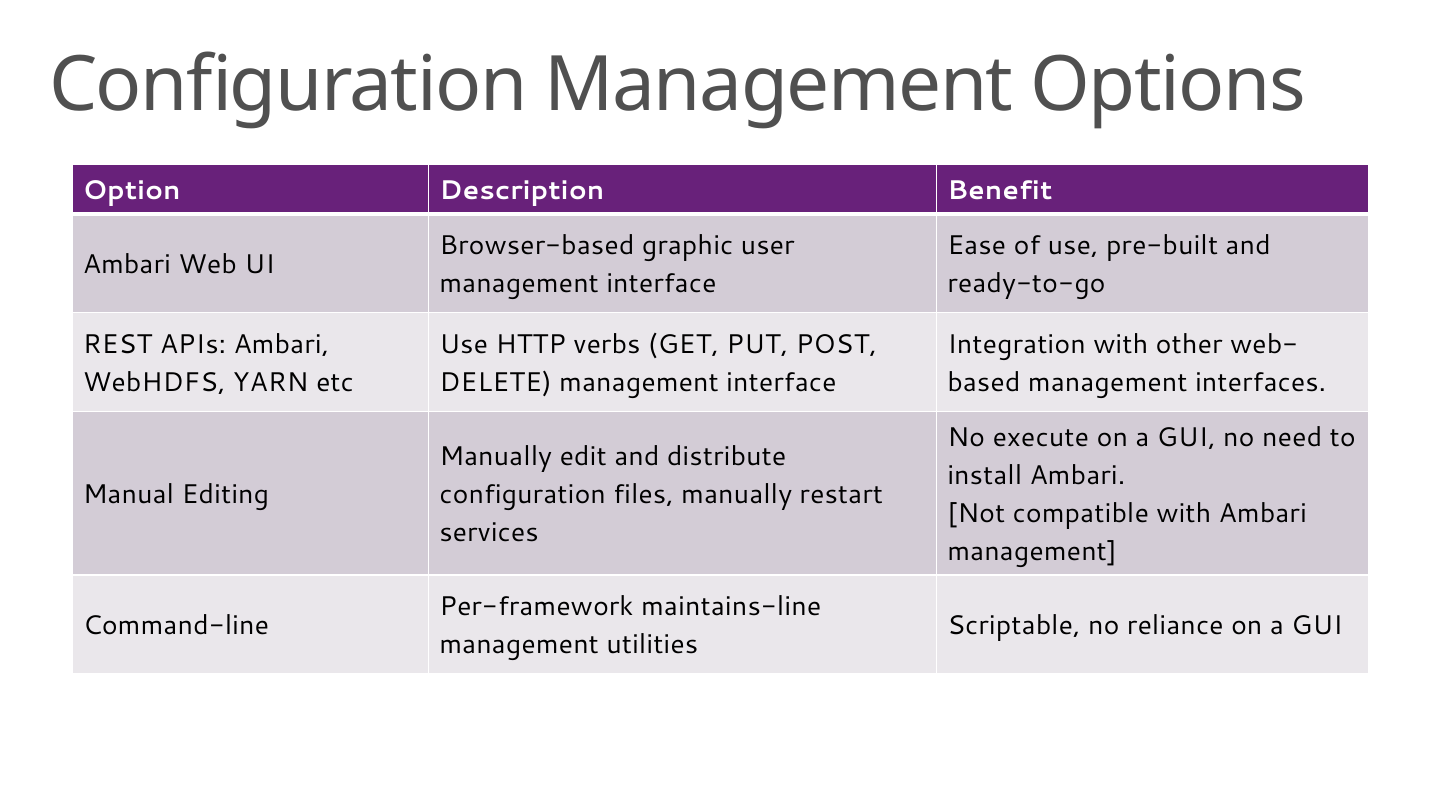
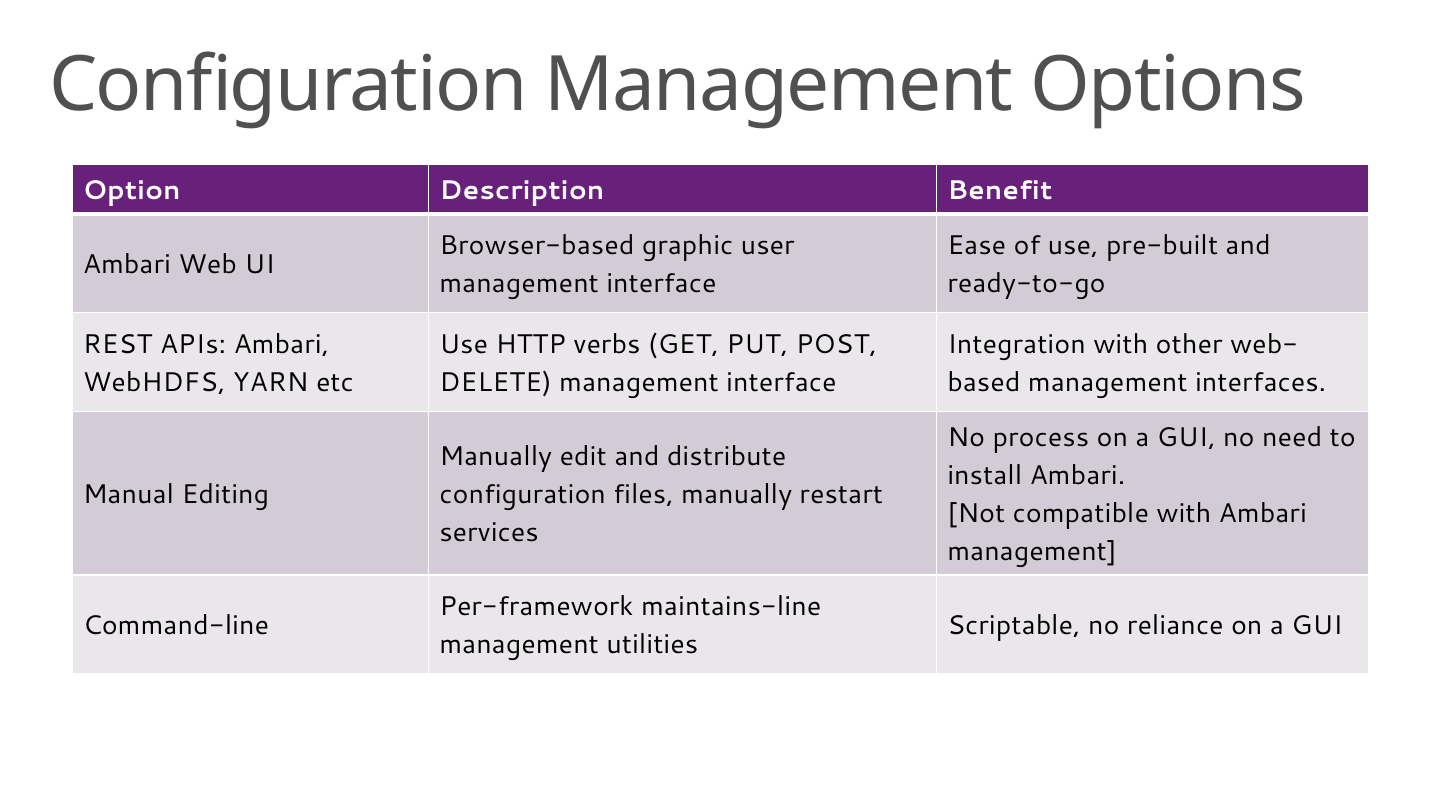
execute: execute -> process (1041, 438)
